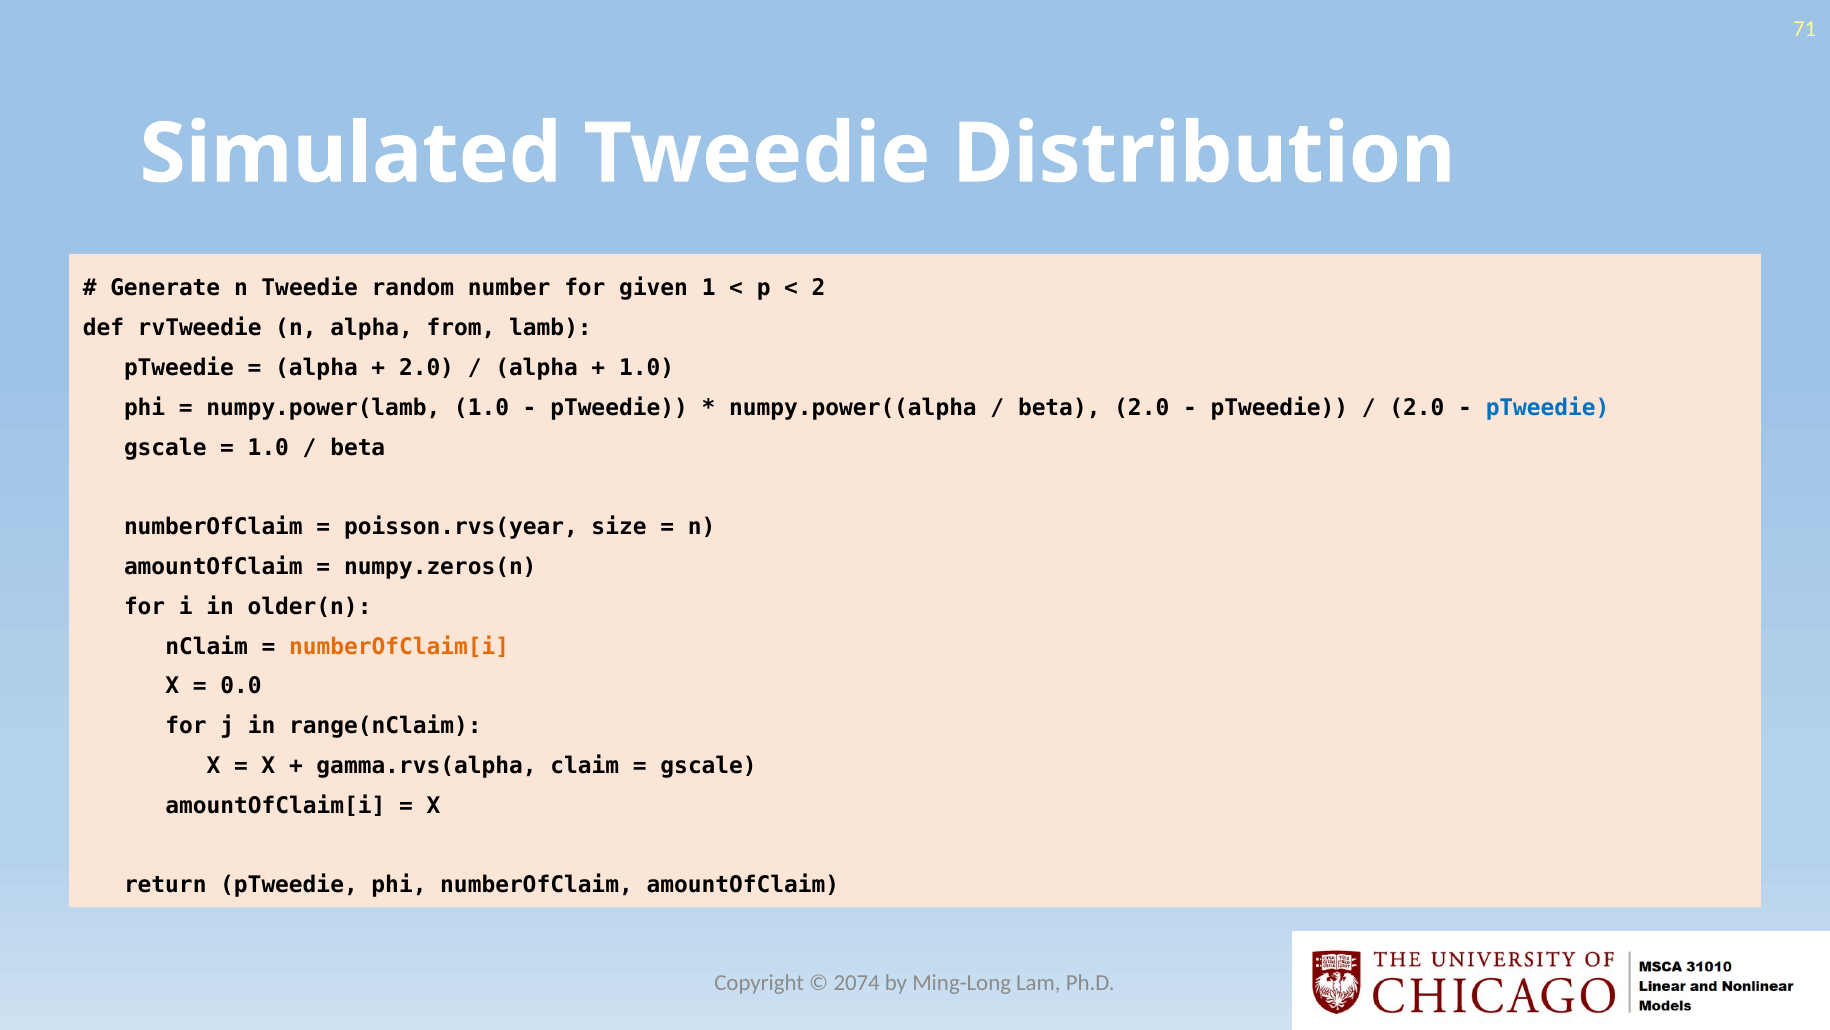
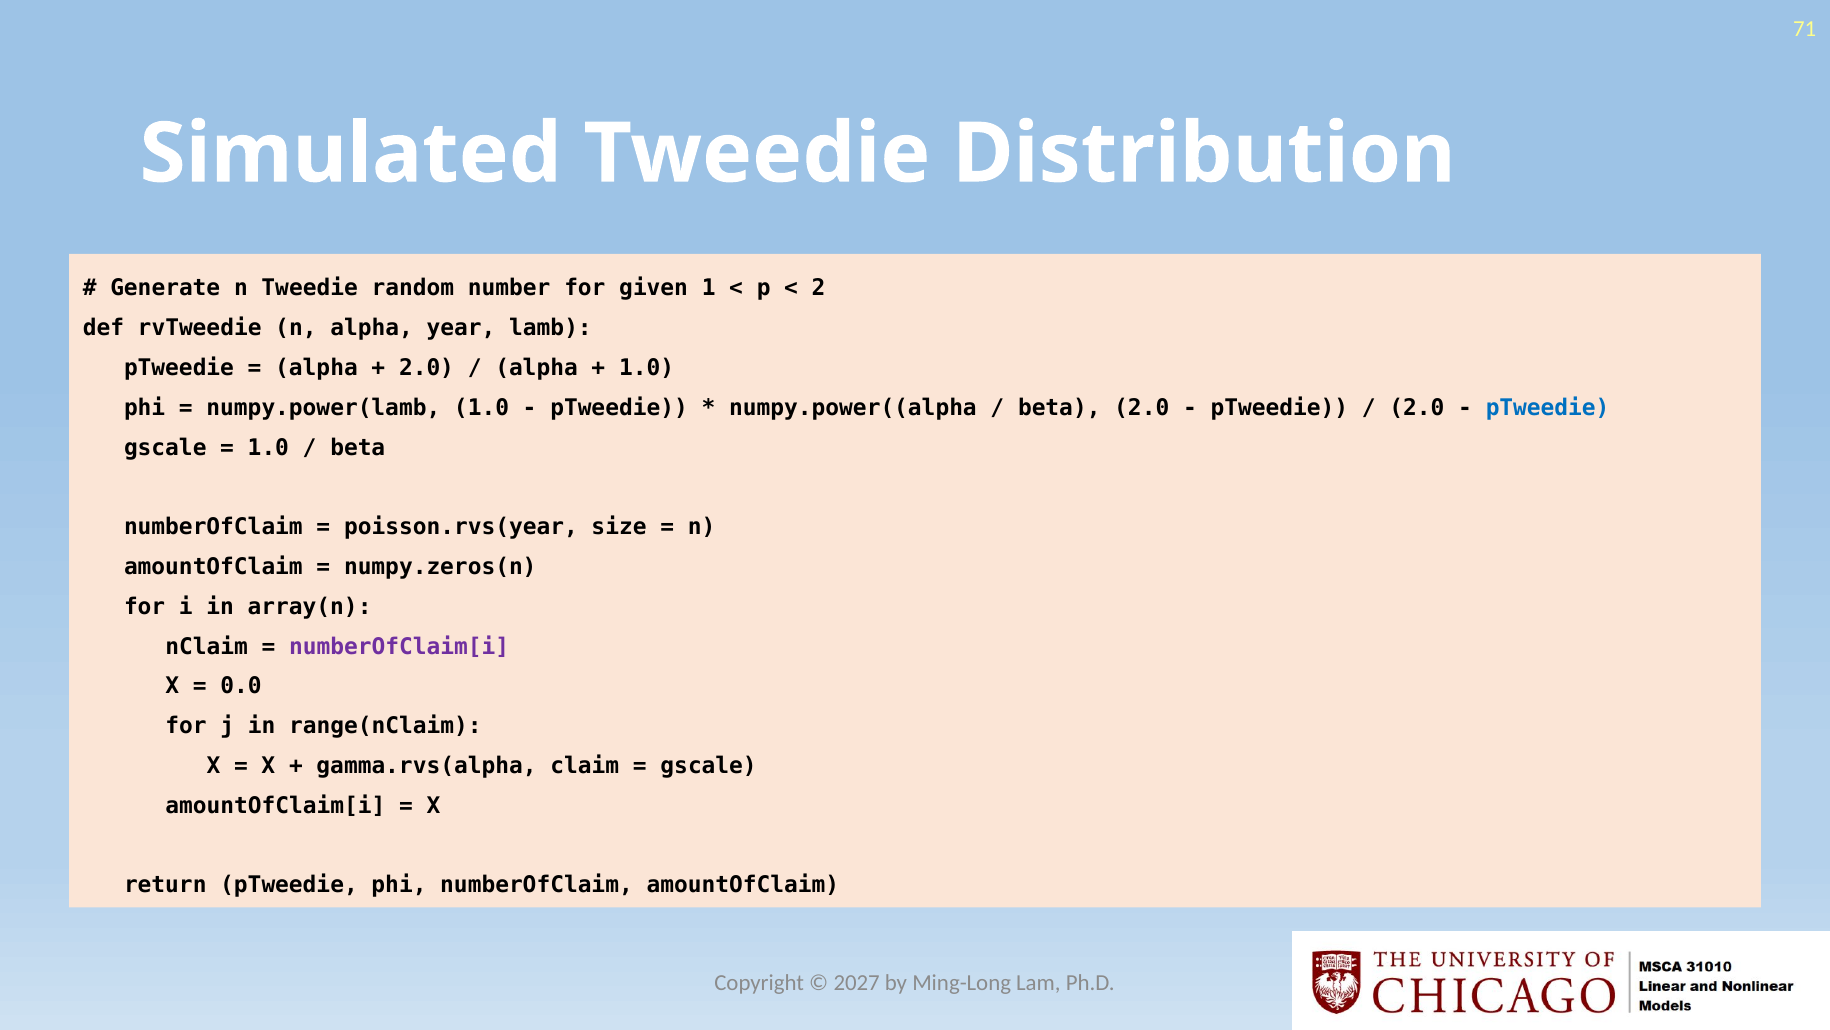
from: from -> year (461, 328)
older(n: older(n -> array(n (310, 606)
numberOfClaim[i colour: orange -> purple (399, 646)
2074: 2074 -> 2027 (857, 983)
